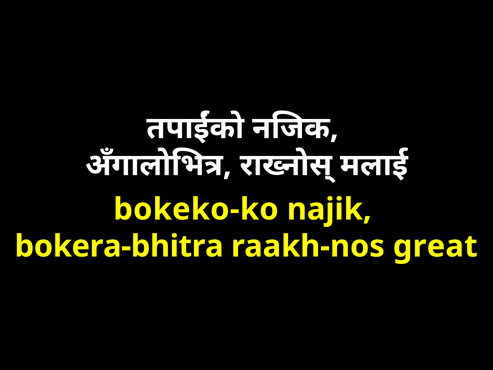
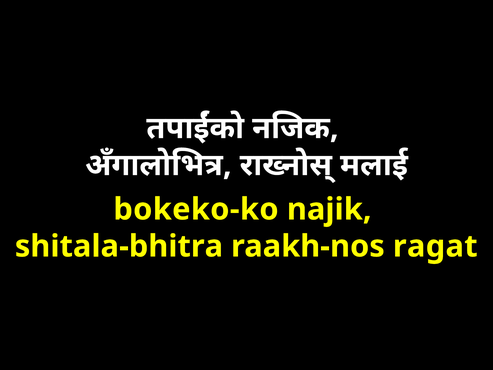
bokera-bhitra: bokera-bhitra -> shitala-bhitra (119, 246)
great: great -> ragat (435, 246)
